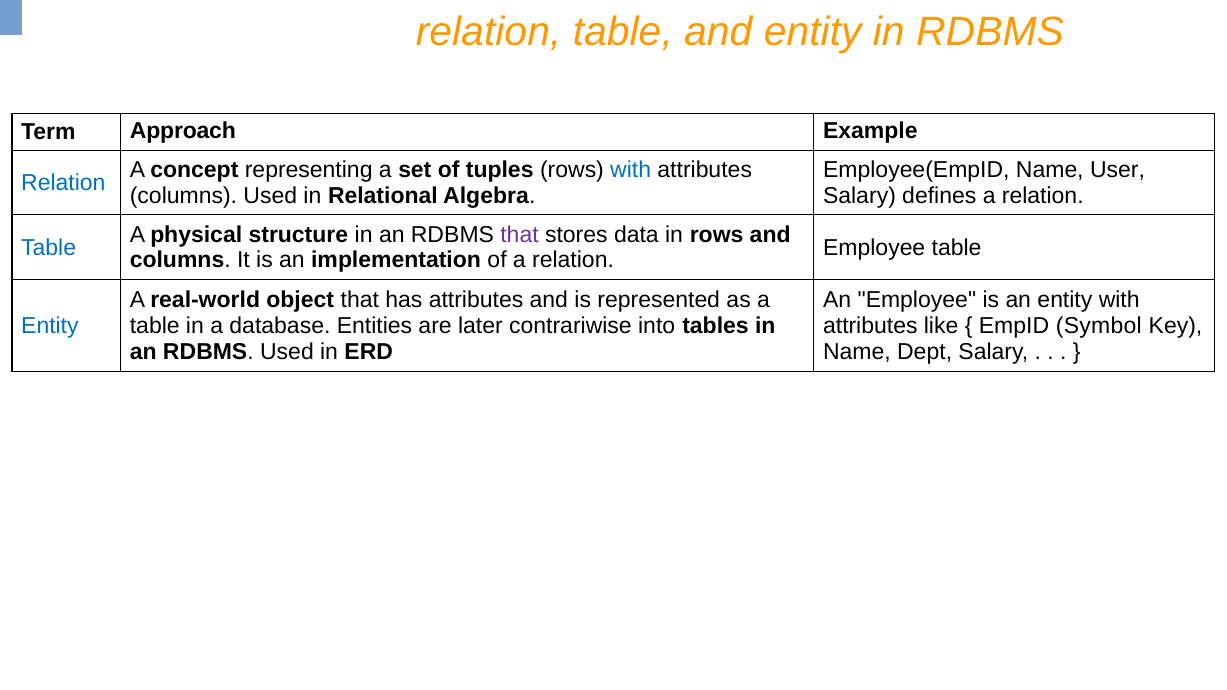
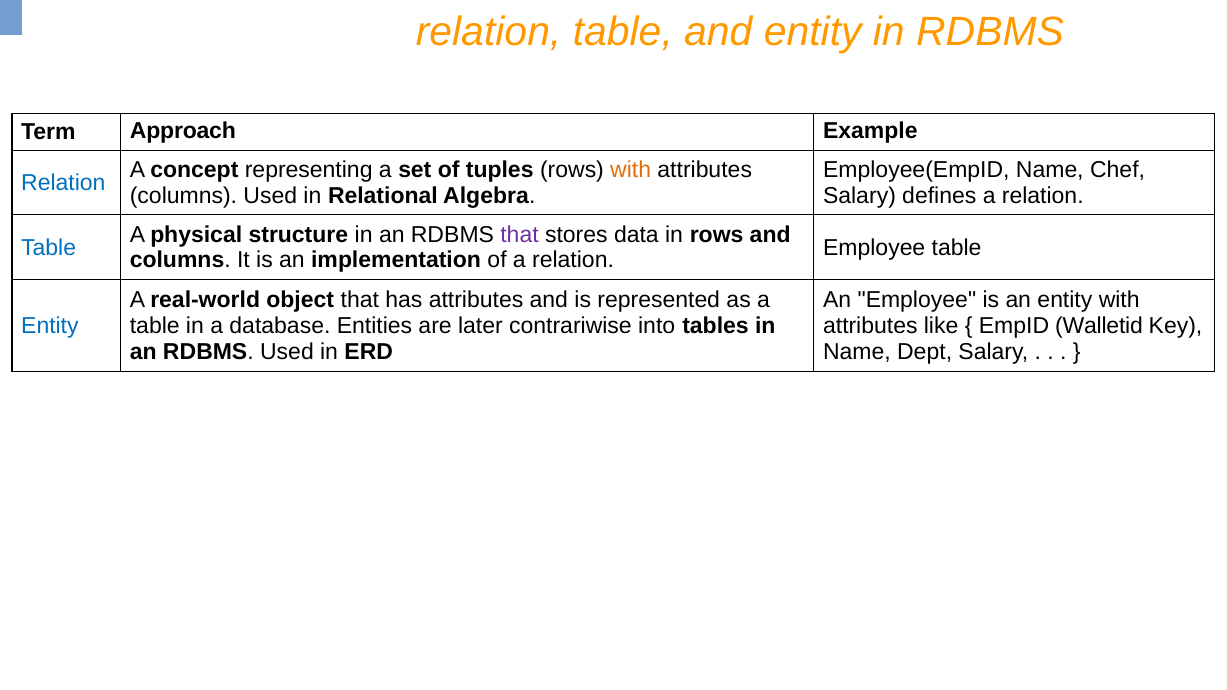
with colour: blue -> orange (631, 170)
User: User -> Chef (1118, 170)
Symbol: Symbol -> Walletid (1099, 326)
